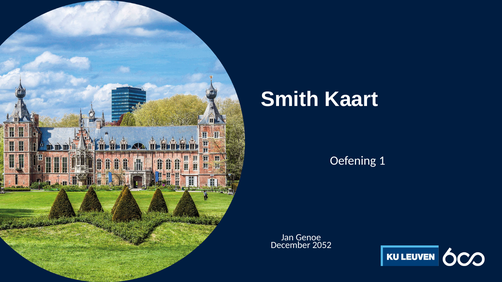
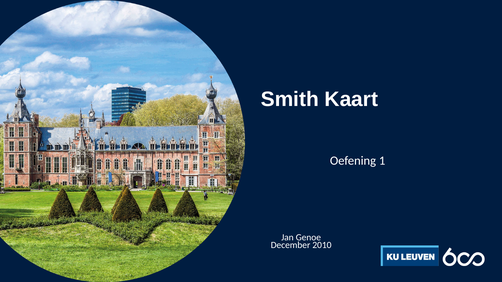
2052: 2052 -> 2010 (322, 245)
